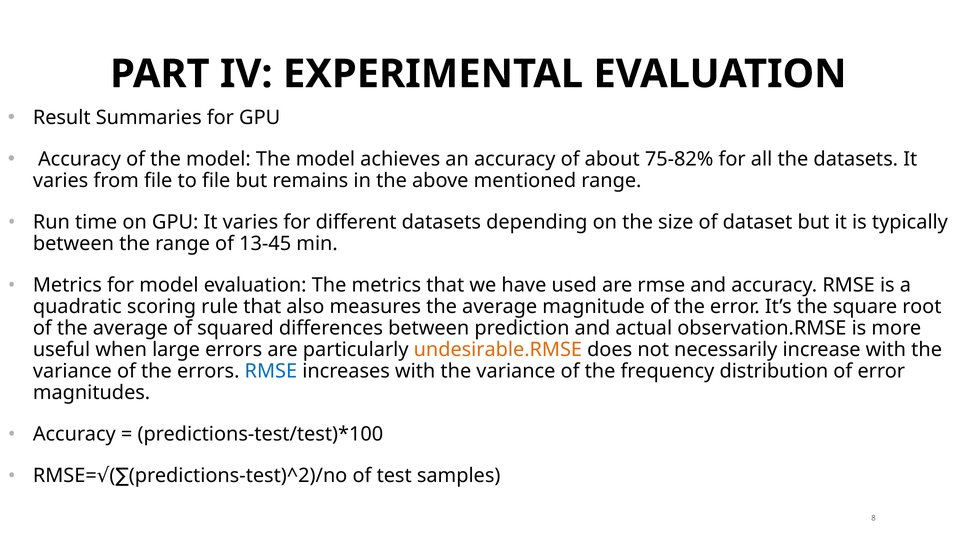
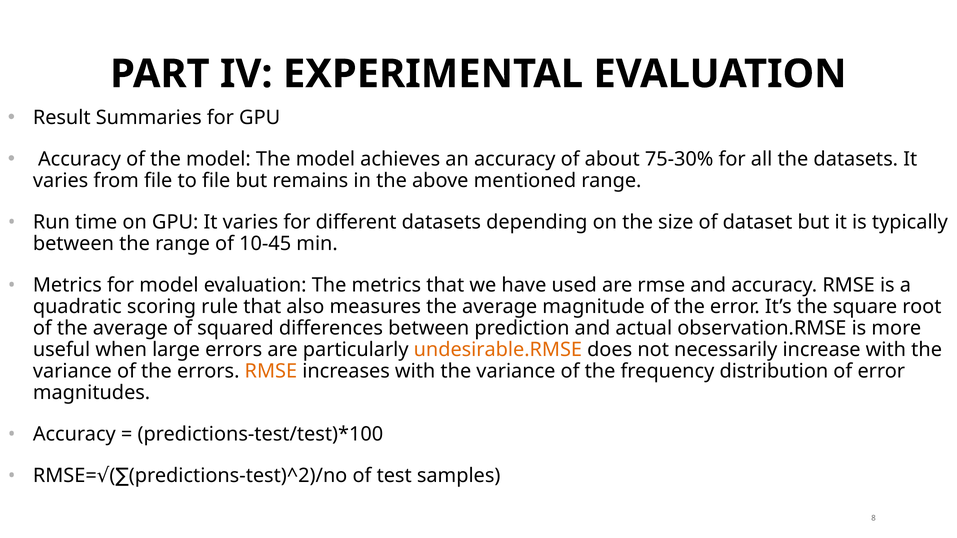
75-82%: 75-82% -> 75-30% (679, 159)
13-45: 13-45 -> 10-45 (265, 244)
RMSE colour: blue -> orange (271, 371)
